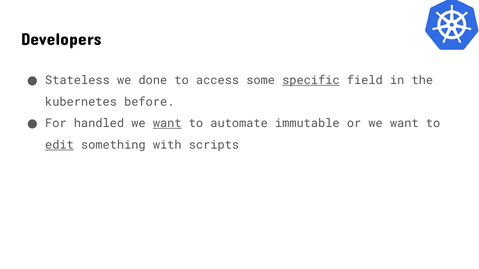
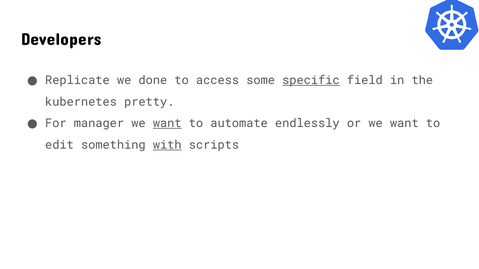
Stateless: Stateless -> Replicate (77, 80)
before: before -> pretty (149, 102)
handled: handled -> manager (99, 123)
immutable: immutable -> endlessly (307, 123)
edit underline: present -> none (59, 145)
with underline: none -> present (167, 145)
